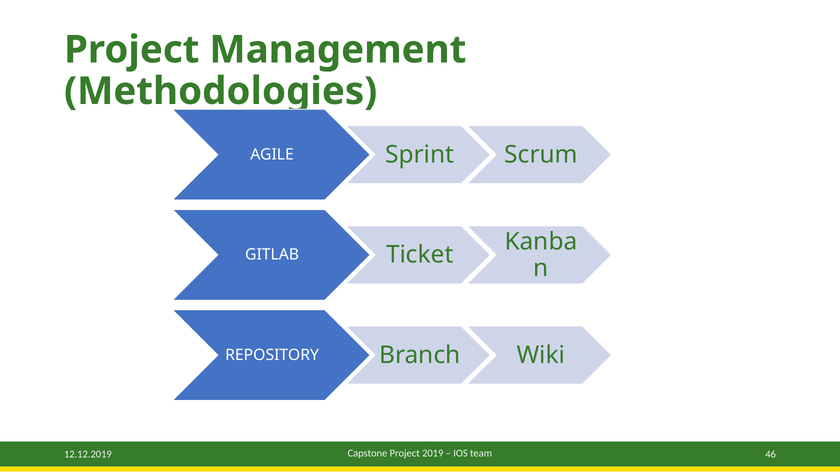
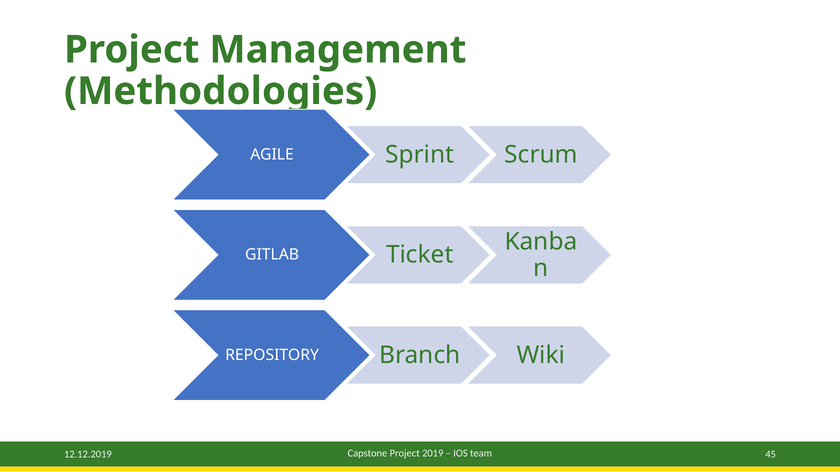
46: 46 -> 45 (771, 455)
